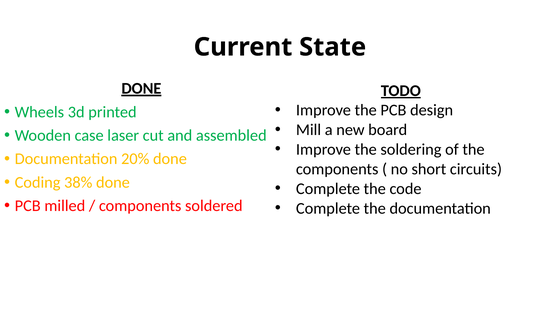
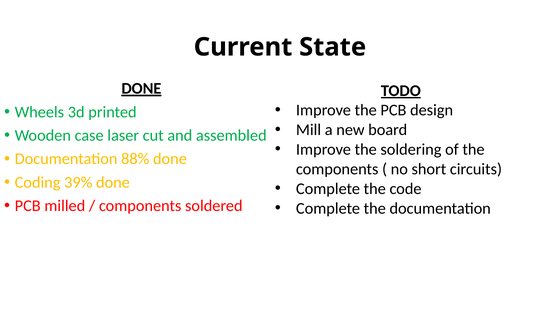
20%: 20% -> 88% (135, 159)
38%: 38% -> 39% (78, 182)
